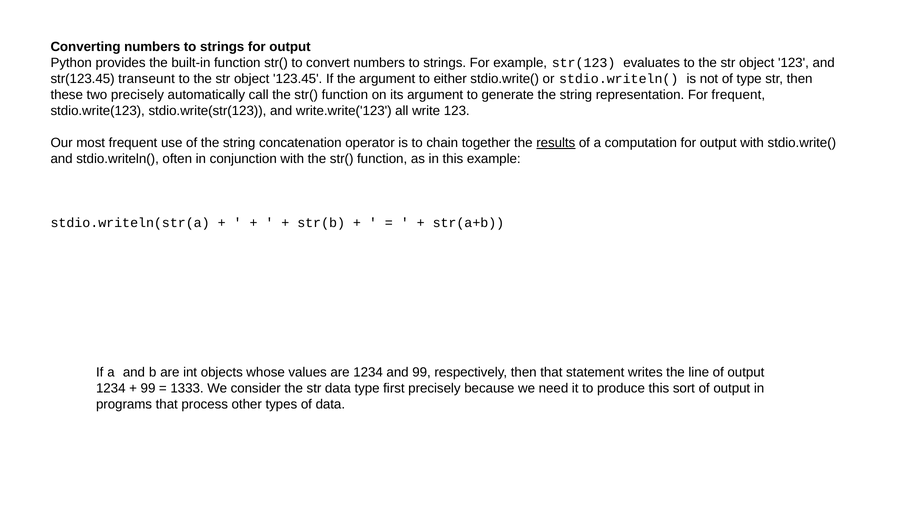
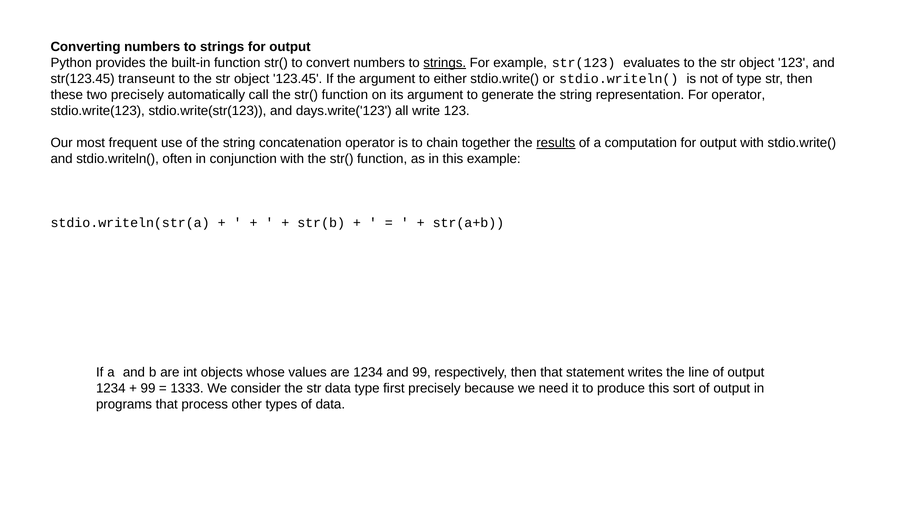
strings underline: none -> present (445, 63)
For frequent: frequent -> operator (738, 95)
write.write('123: write.write('123 -> days.write('123 (344, 111)
